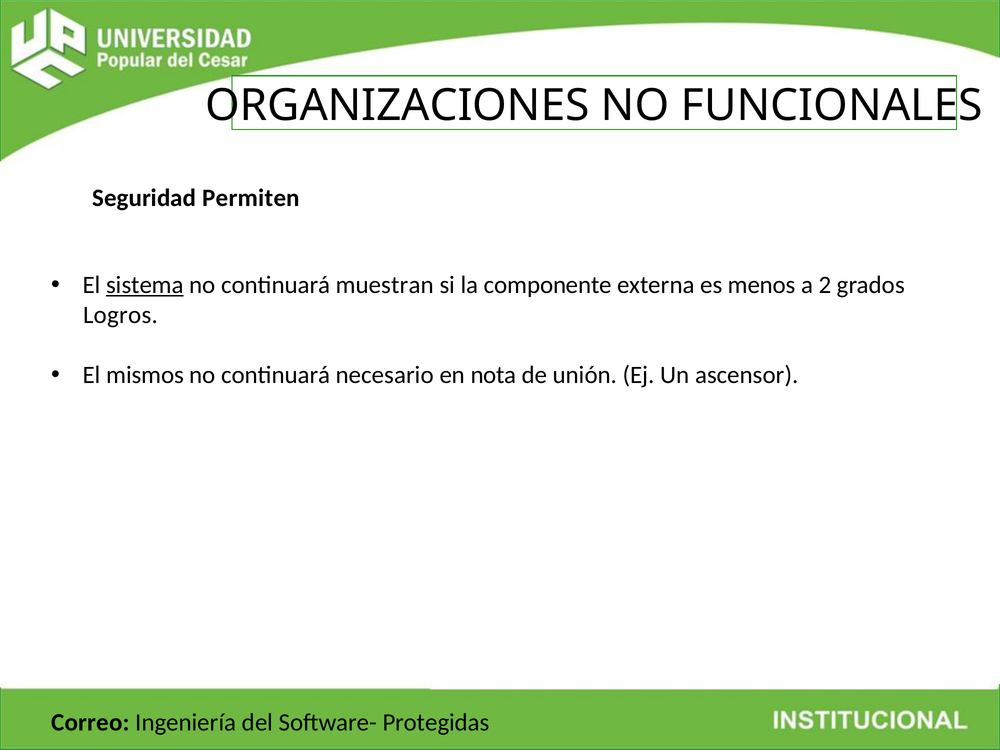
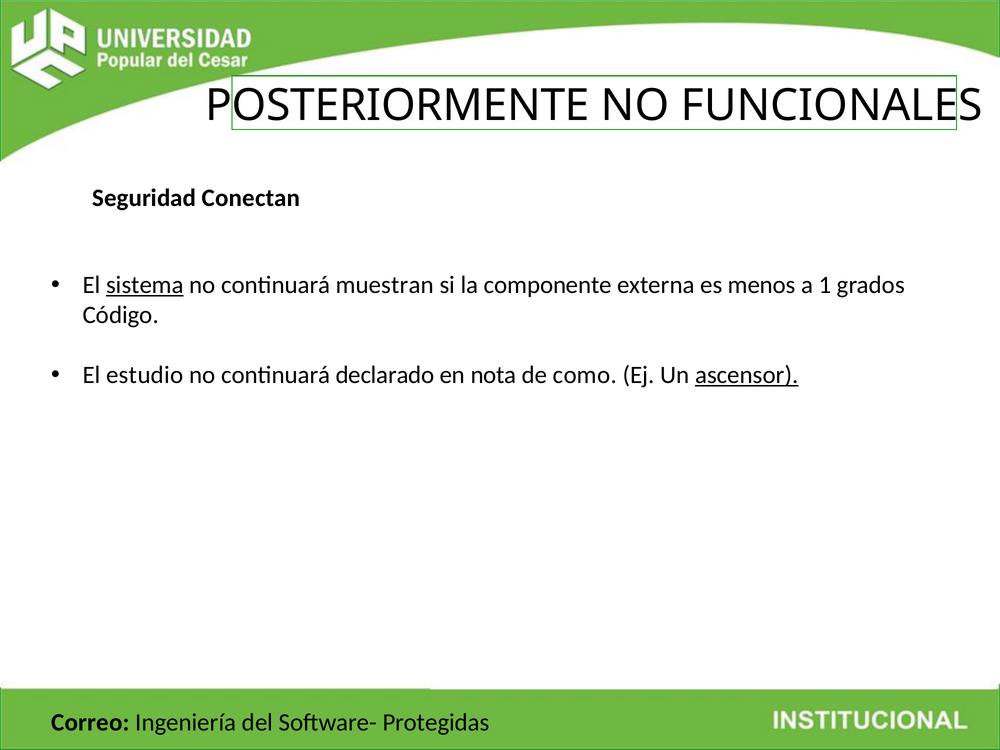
ORGANIZACIONES: ORGANIZACIONES -> POSTERIORMENTE (398, 106)
Permiten: Permiten -> Conectan (251, 198)
2: 2 -> 1 (825, 285)
Logros: Logros -> Código (121, 315)
mismos: mismos -> estudio (145, 375)
necesario: necesario -> declarado (385, 375)
unión: unión -> como (585, 375)
ascensor underline: none -> present (747, 375)
